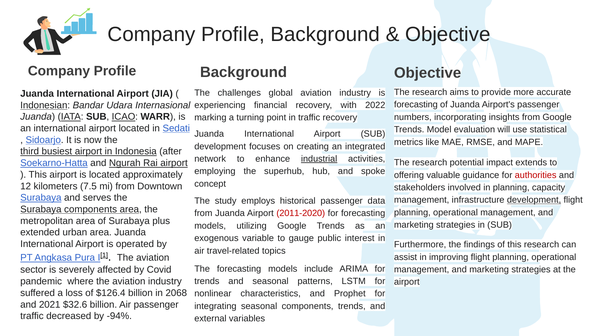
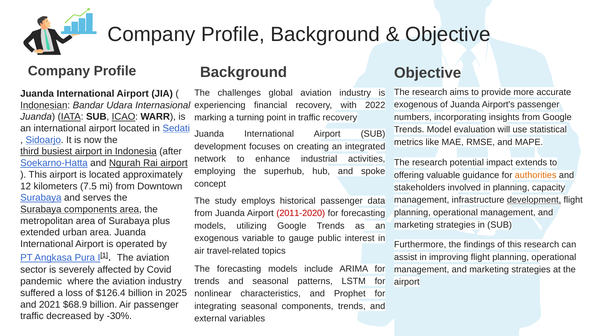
forecasting: forecasting -> exogenous (416, 105)
industrial underline: present -> none (319, 159)
authorities colour: red -> orange (536, 175)
2068: 2068 -> 2025 (176, 293)
$32.6: $32.6 -> $68.9 (75, 304)
-94%: -94% -> -30% (119, 316)
